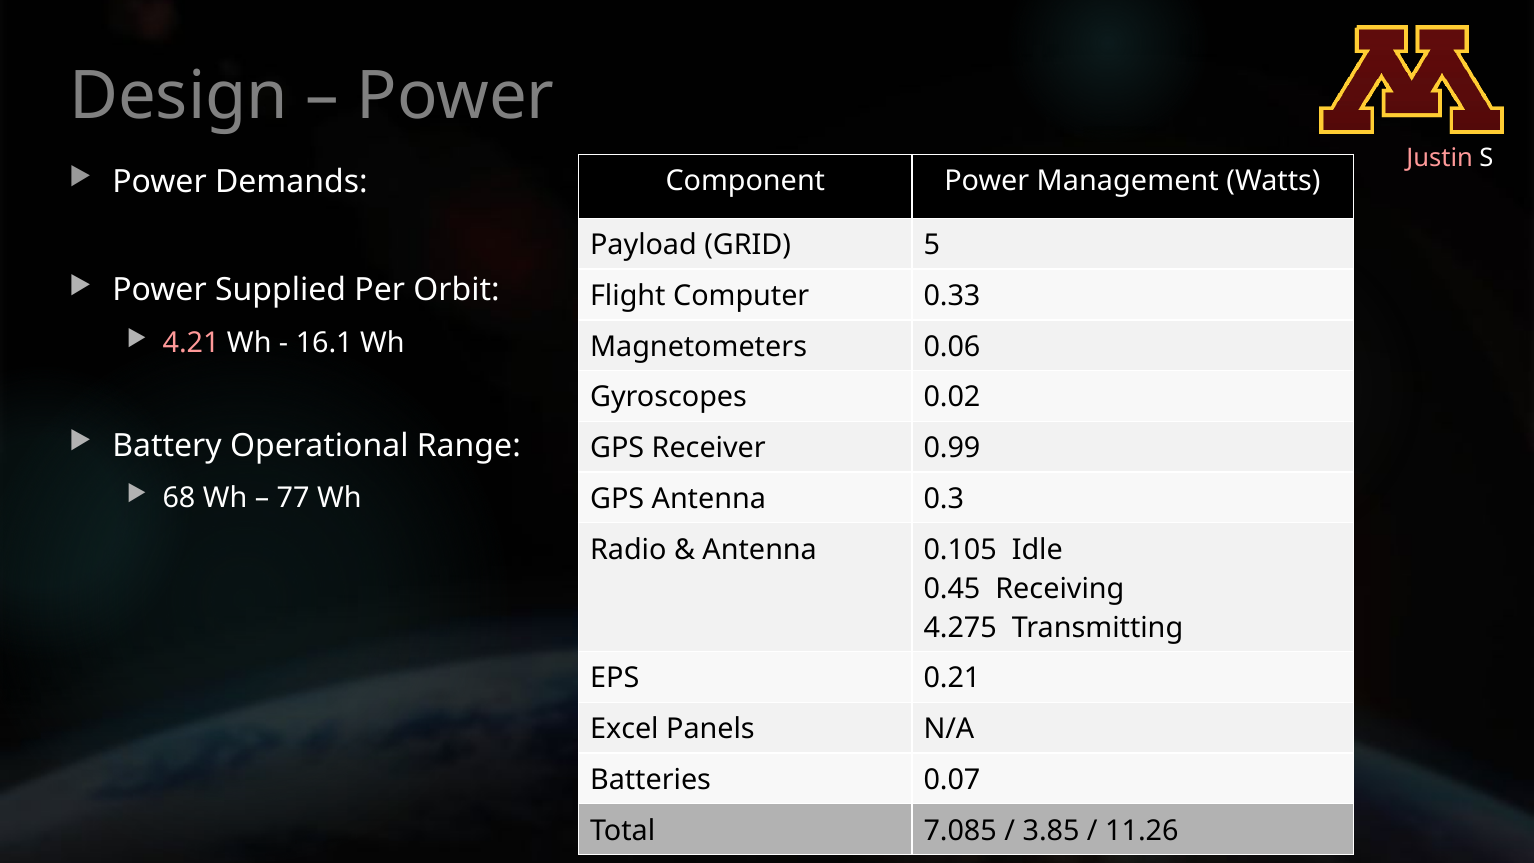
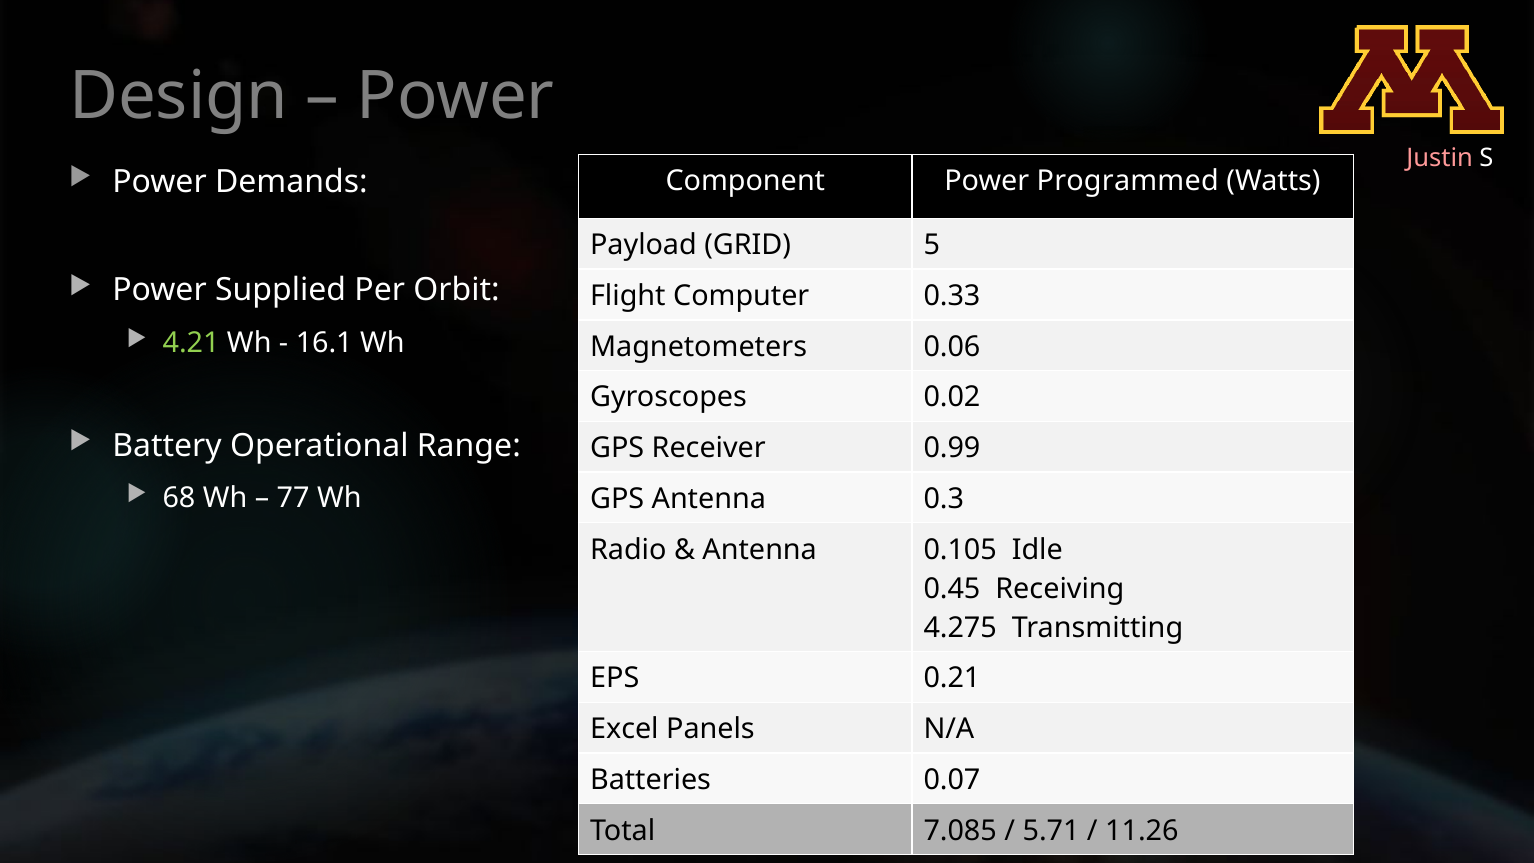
Management: Management -> Programmed (1128, 181)
4.21 colour: pink -> light green (191, 343)
3.85: 3.85 -> 5.71 (1051, 830)
